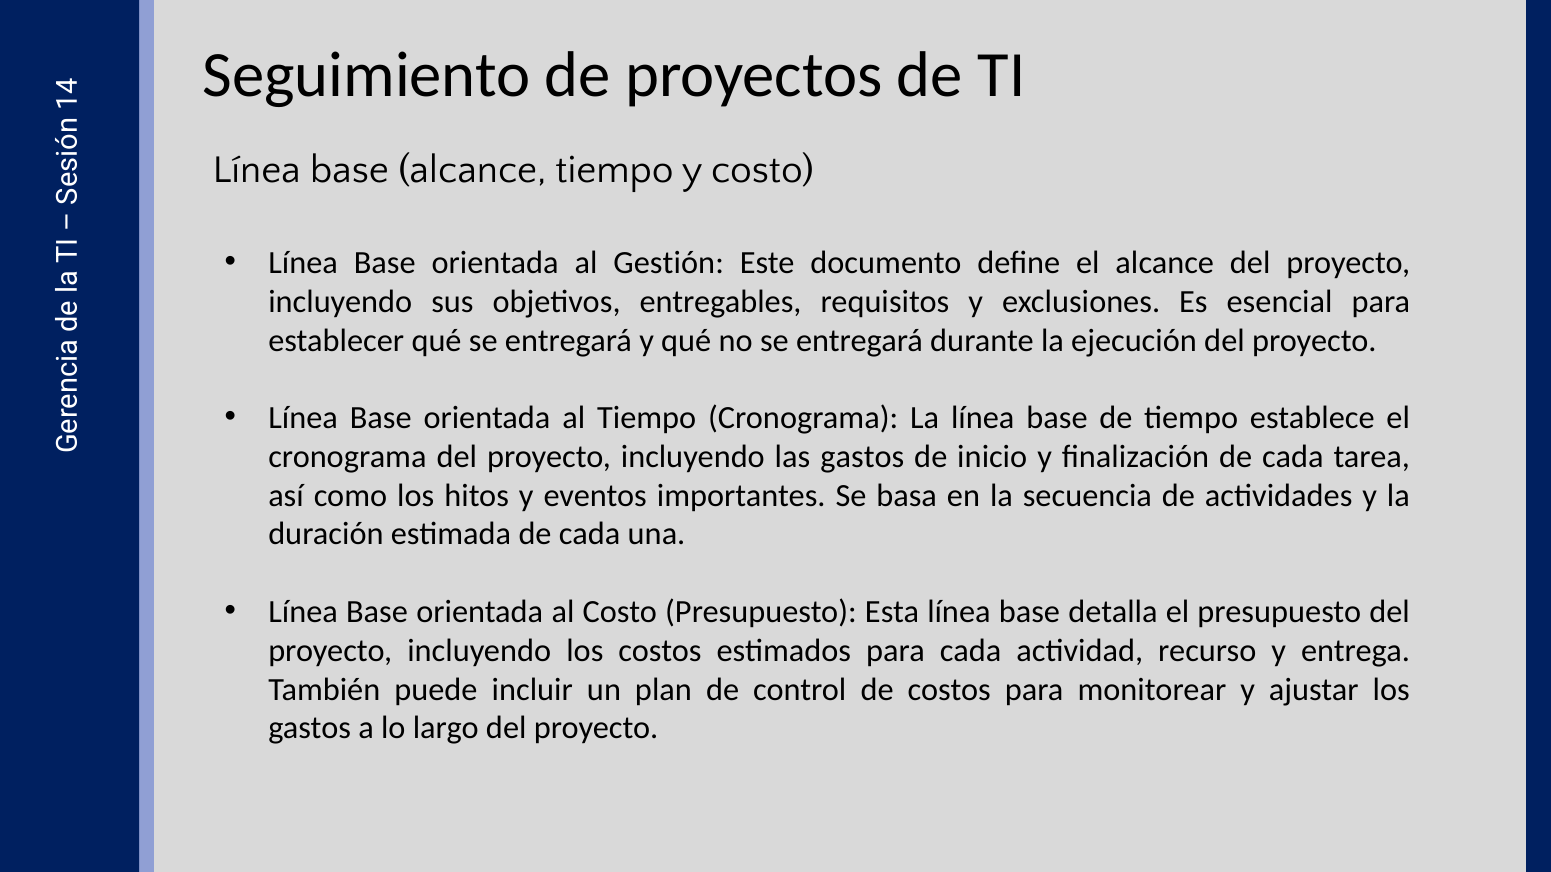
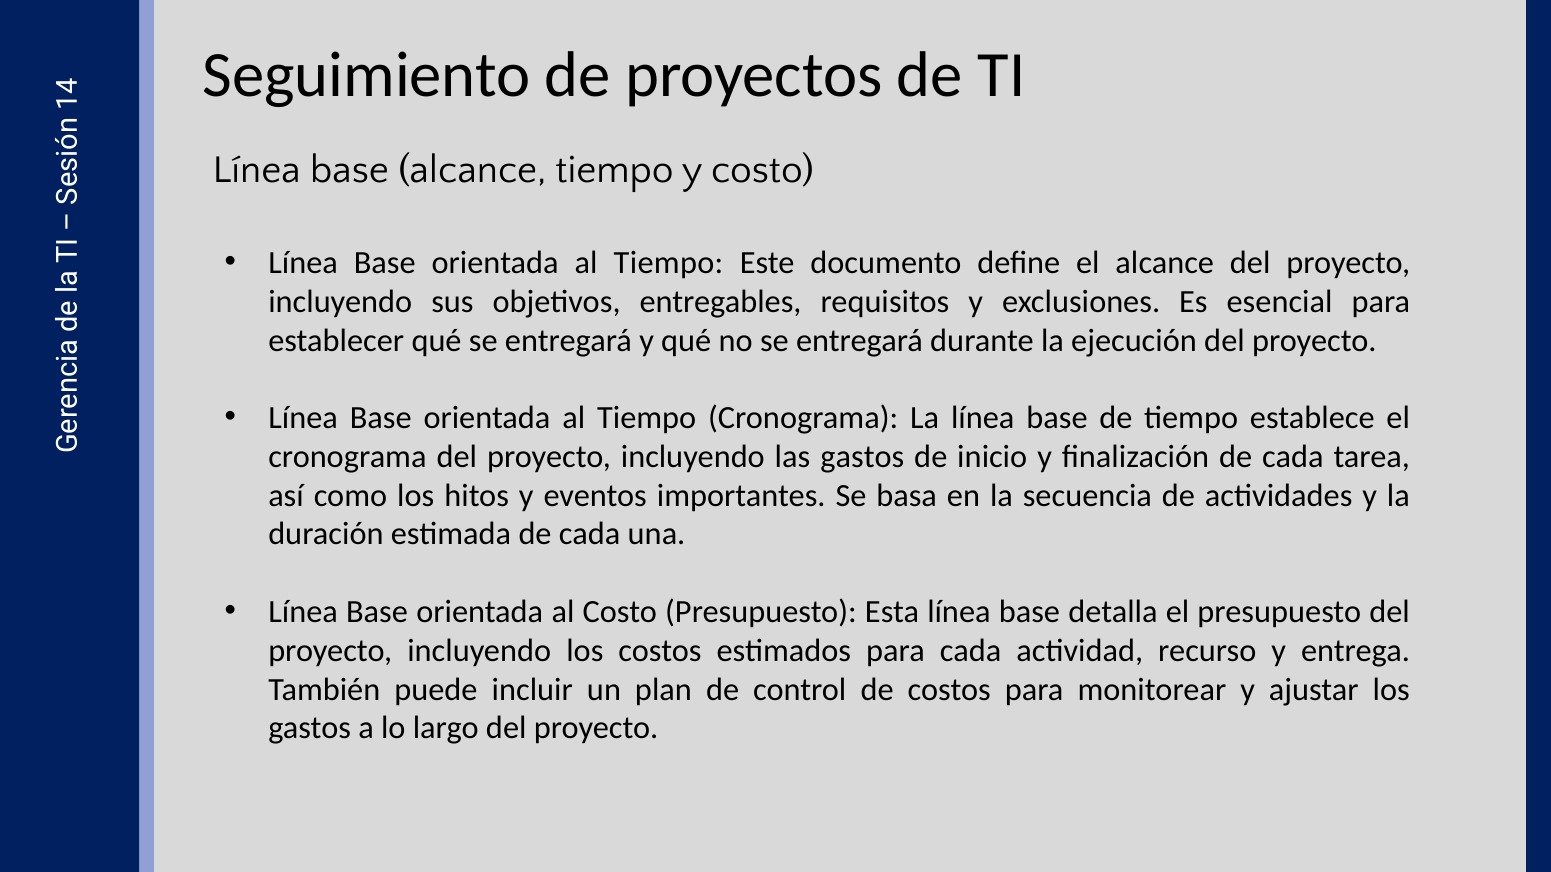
Gestión: Gestión -> Tiempo (669, 263)
